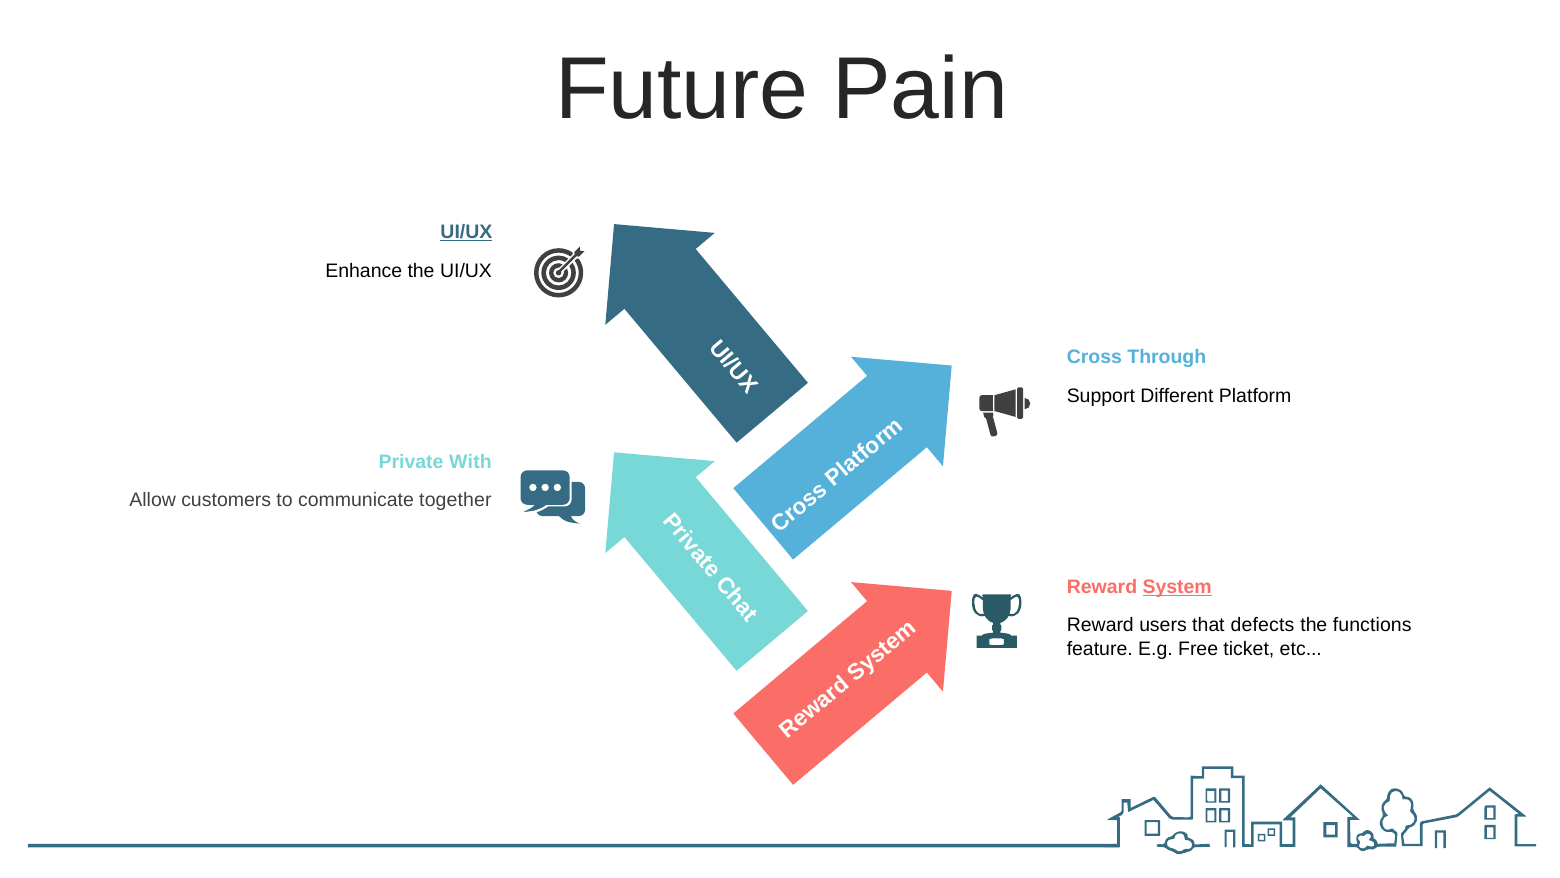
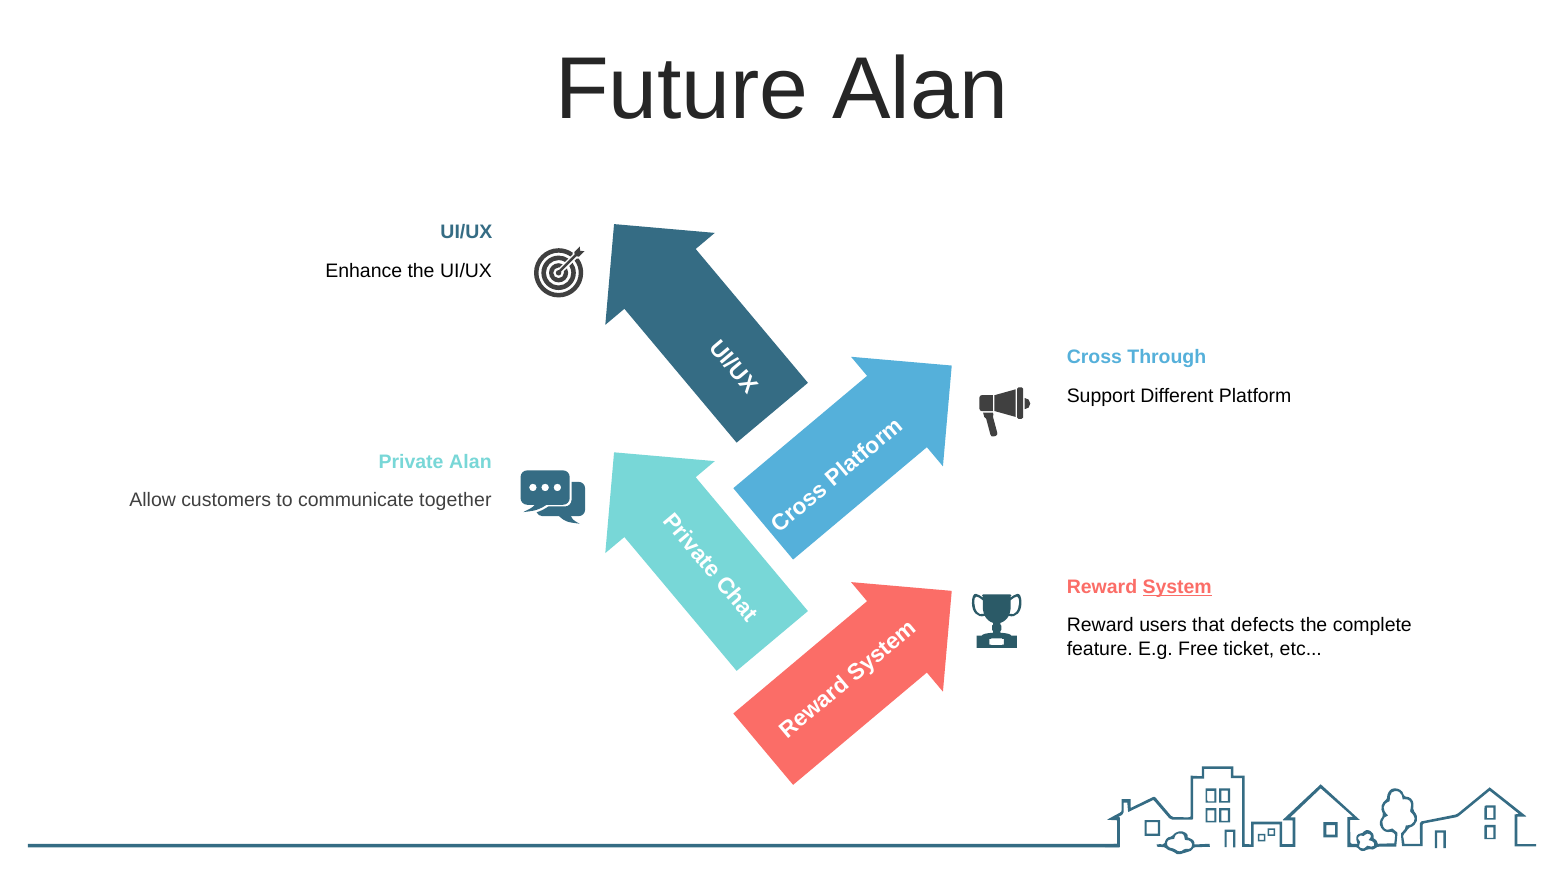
Future Pain: Pain -> Alan (920, 89)
UI/UX underline: present -> none (466, 232)
Private With: With -> Alan (470, 462)
functions: functions -> complete (1372, 625)
